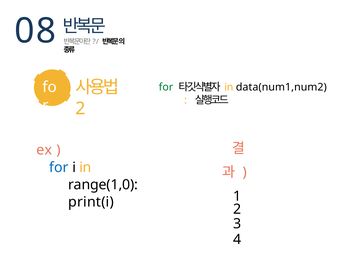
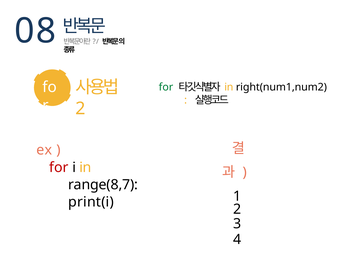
data(num1,num2: data(num1,num2 -> right(num1,num2 (281, 87)
for colour: blue -> red (59, 168)
range(1,0: range(1,0 -> range(8,7 (103, 185)
